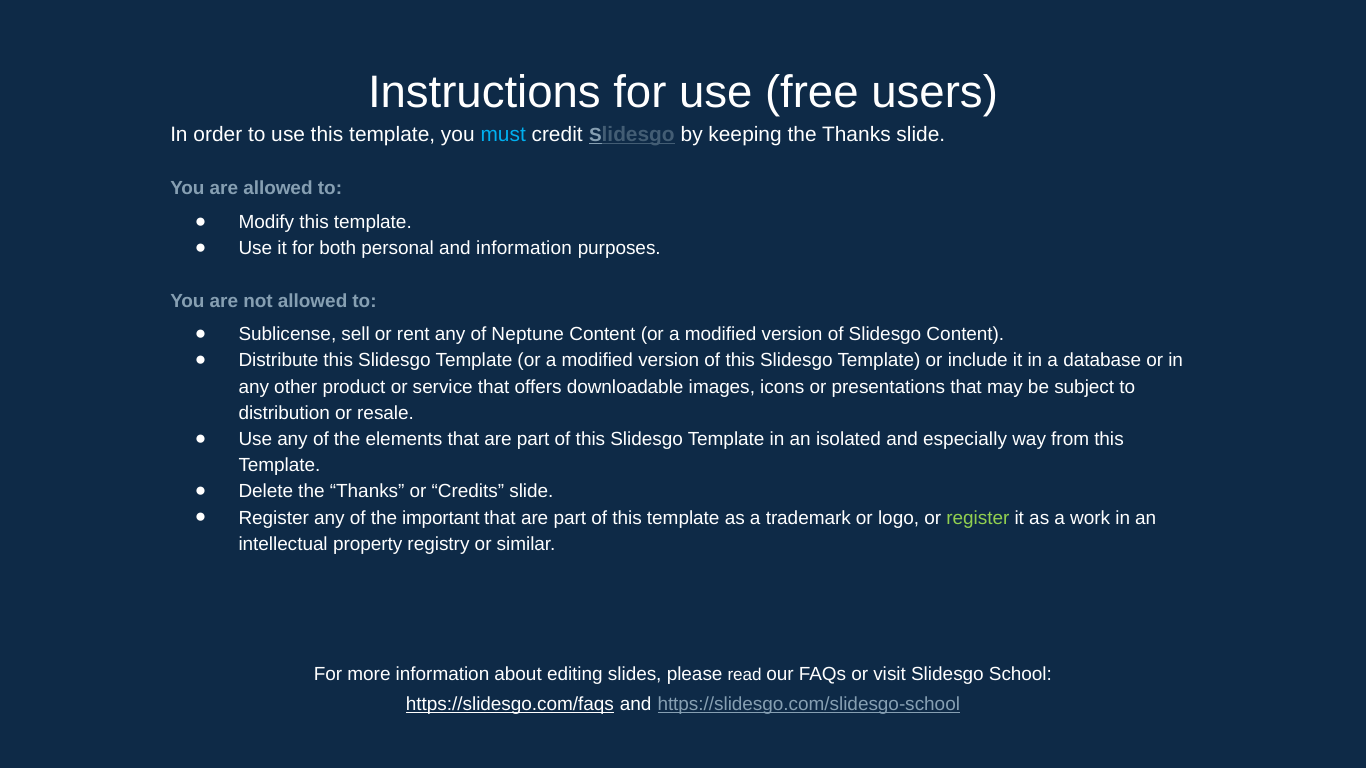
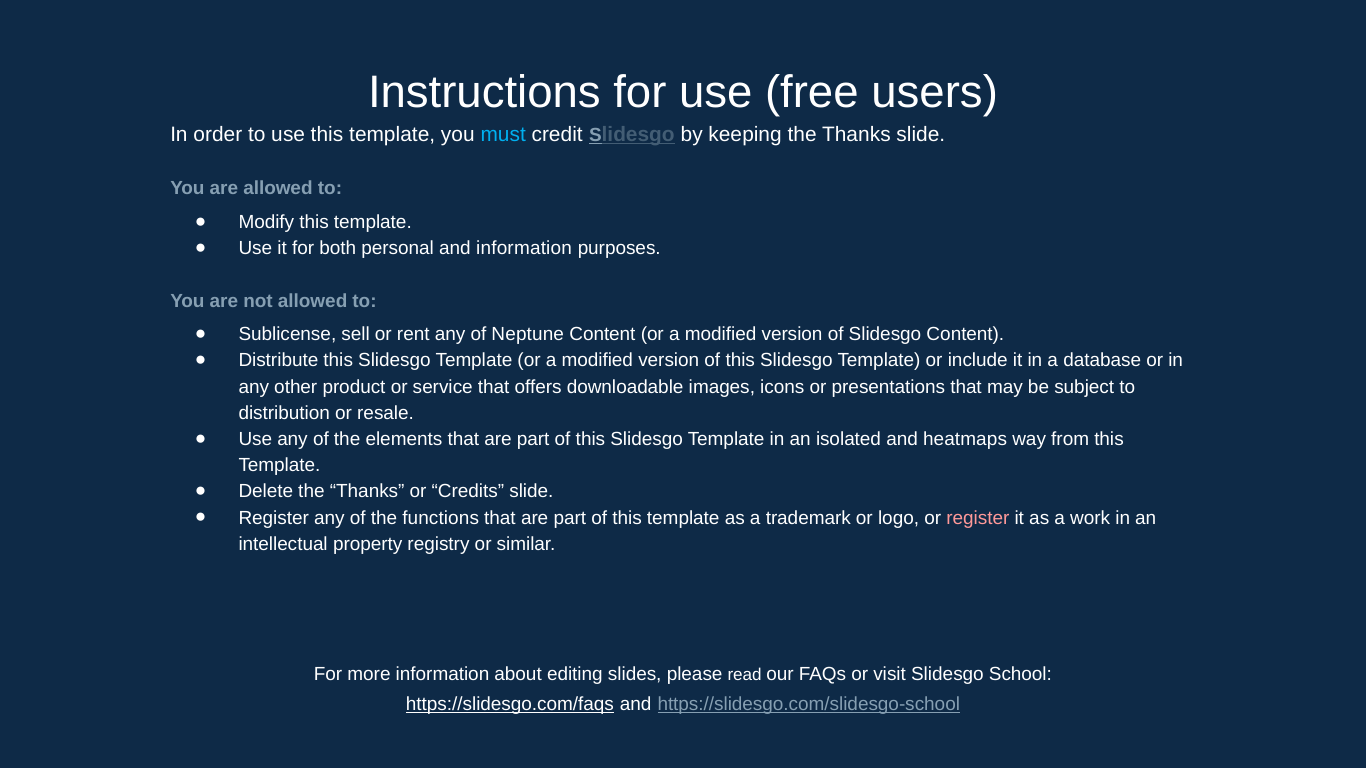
especially: especially -> heatmaps (965, 439)
important: important -> functions (441, 518)
register colour: light green -> pink (978, 518)
